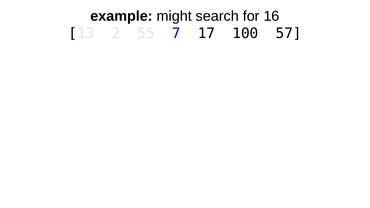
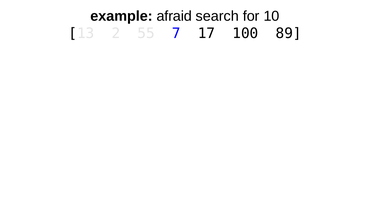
might: might -> afraid (174, 16)
16: 16 -> 10 (271, 16)
57: 57 -> 89 (289, 33)
